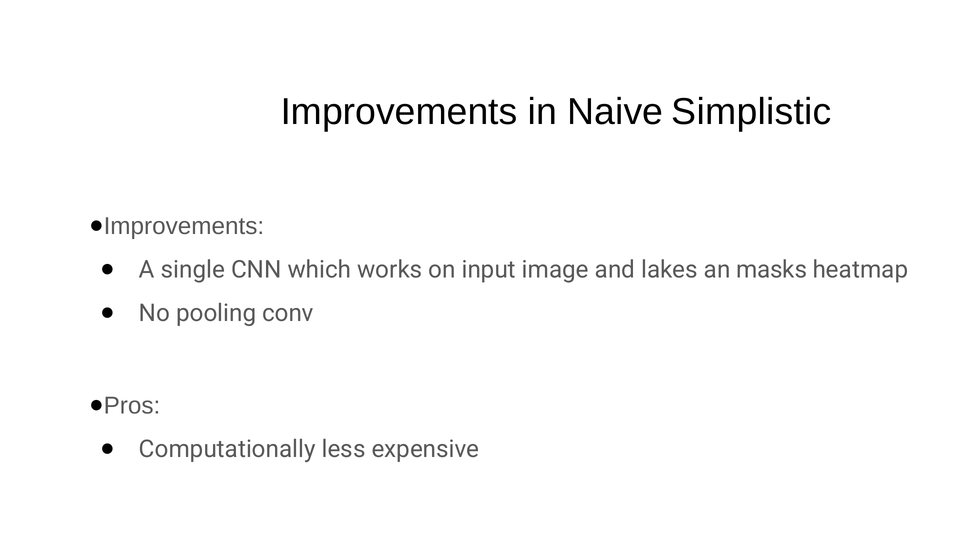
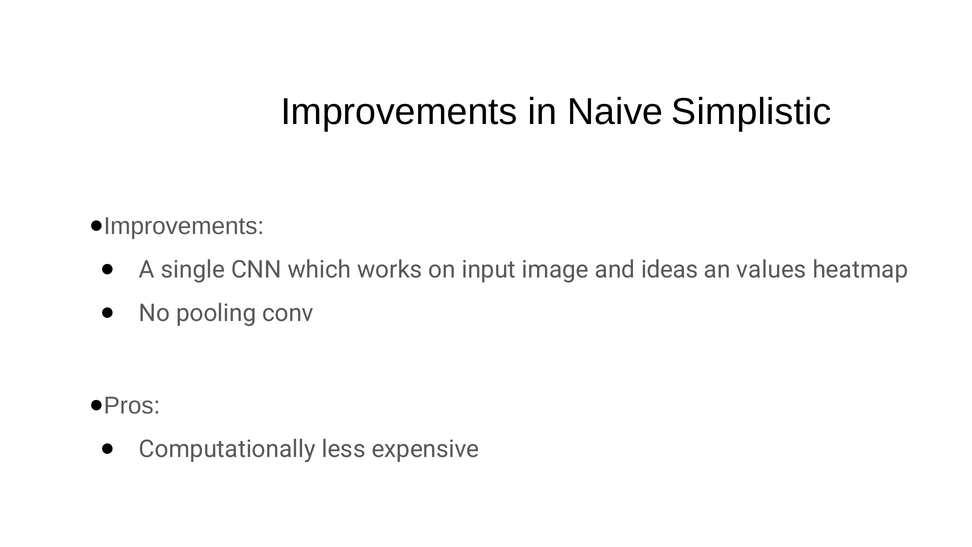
lakes: lakes -> ideas (670, 270)
masks: masks -> values (771, 270)
